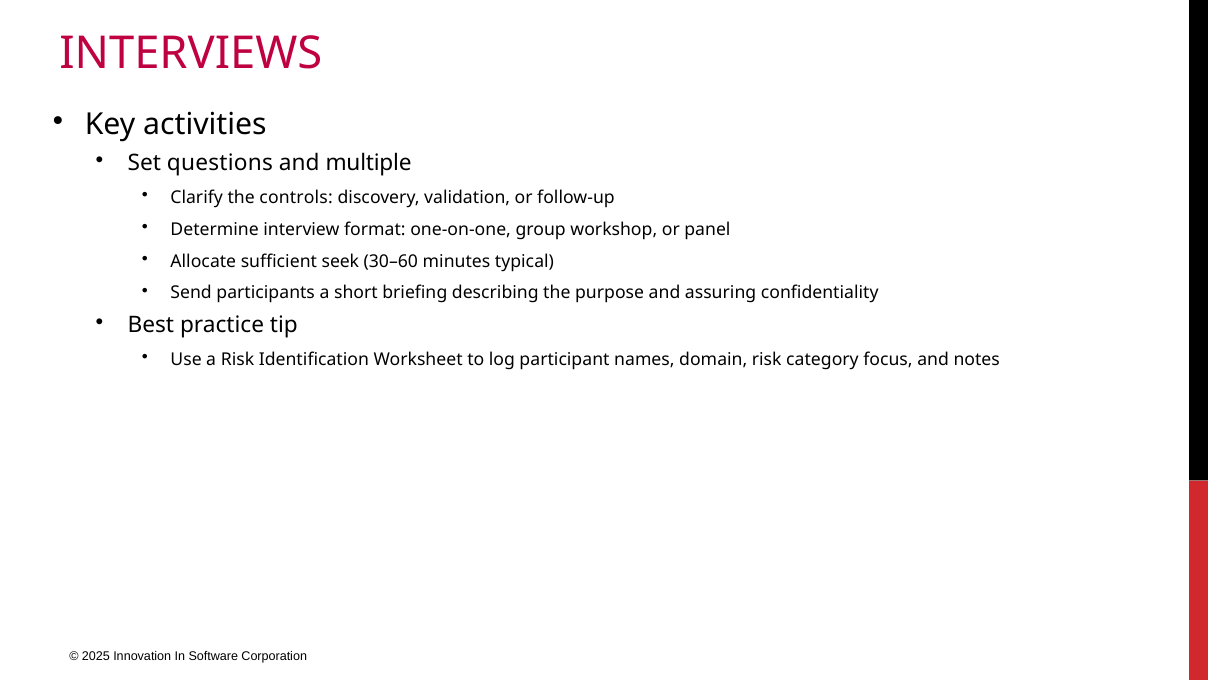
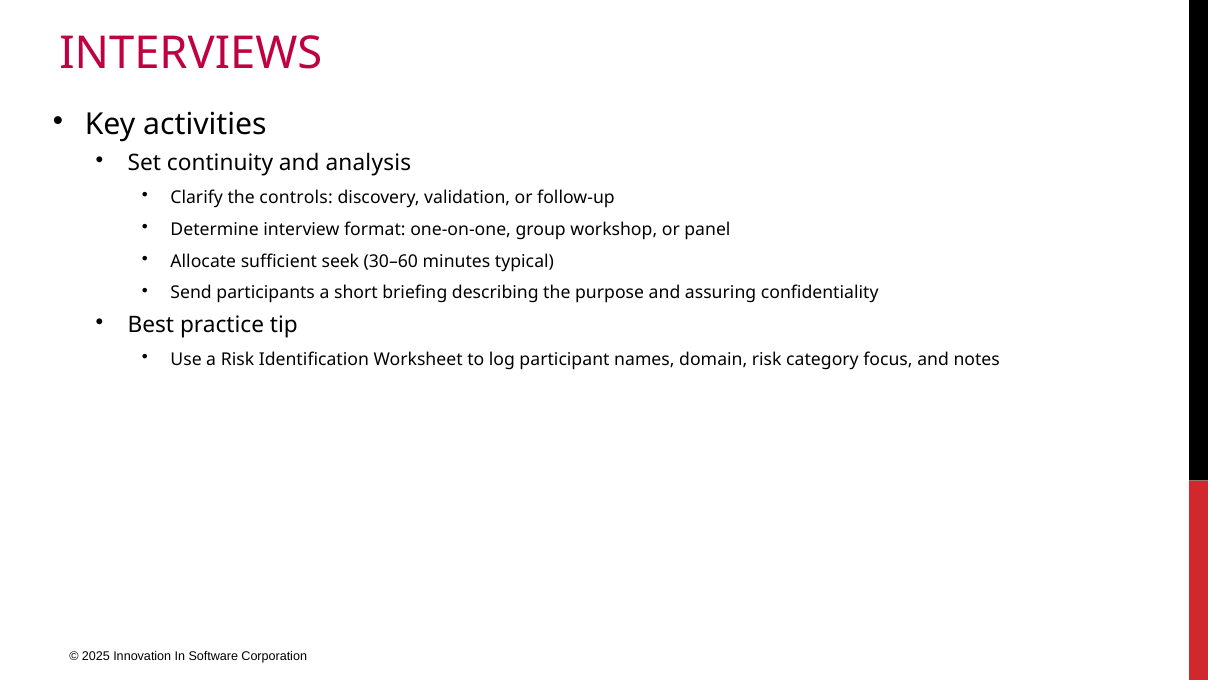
questions: questions -> continuity (220, 163)
multiple: multiple -> analysis (368, 163)
